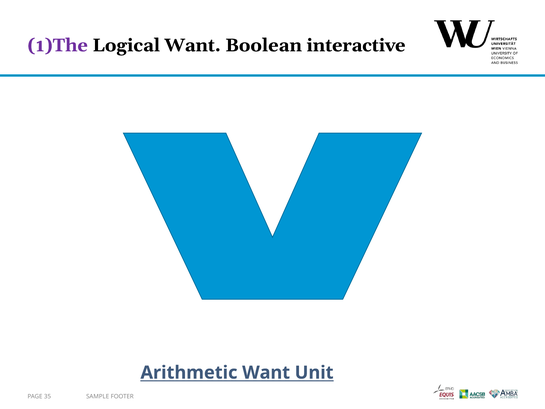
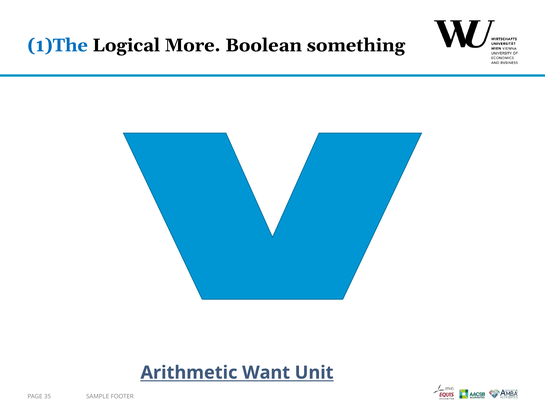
1)The colour: purple -> blue (58, 45)
Logical Want: Want -> More (193, 45)
interactive: interactive -> something (356, 45)
